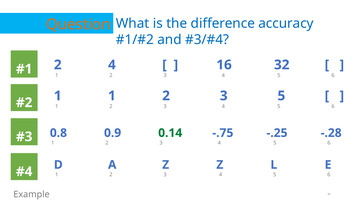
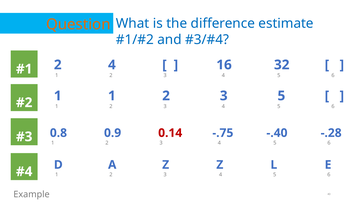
accuracy: accuracy -> estimate (286, 23)
0.14 colour: green -> red (170, 133)
-.25: -.25 -> -.40 (277, 133)
